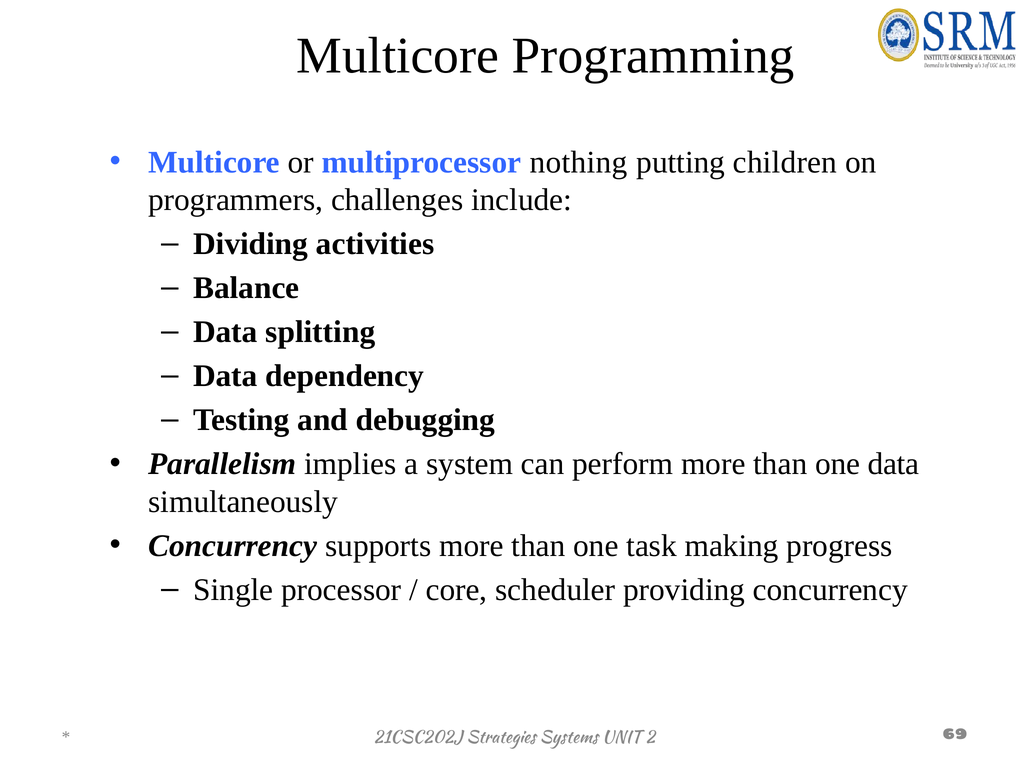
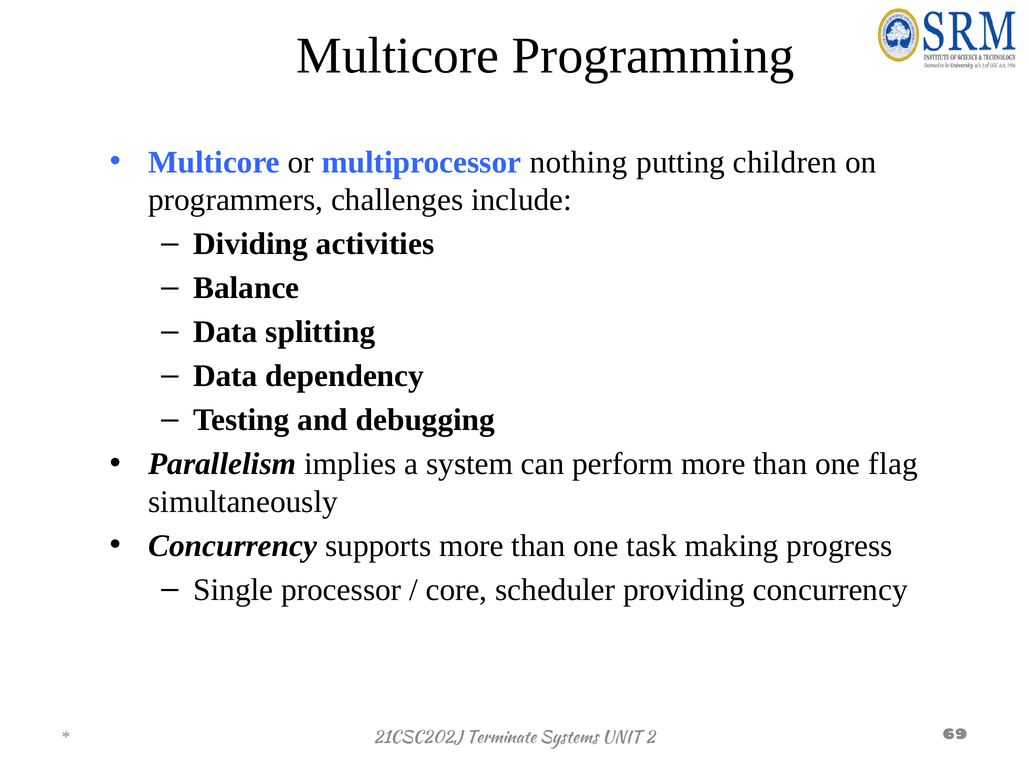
one data: data -> flag (893, 464)
Strategies: Strategies -> Terminate (501, 737)
